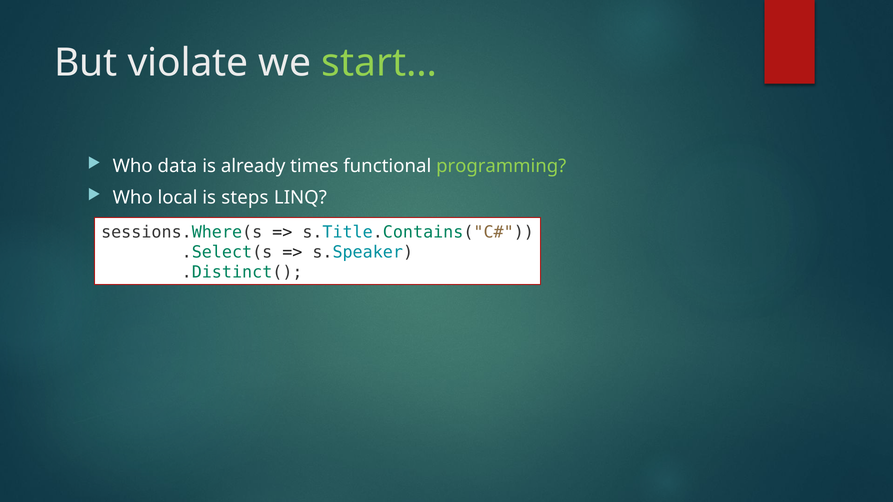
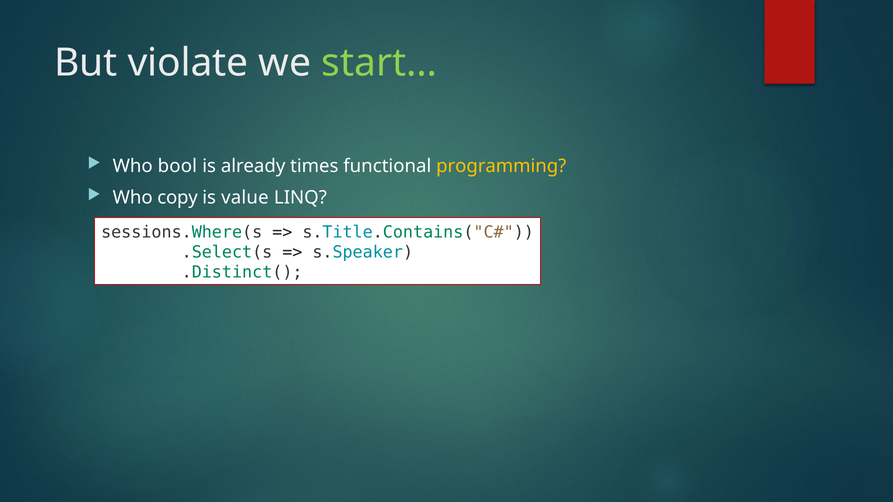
data: data -> bool (177, 166)
programming colour: light green -> yellow (501, 166)
local: local -> copy (178, 198)
steps: steps -> value (245, 198)
